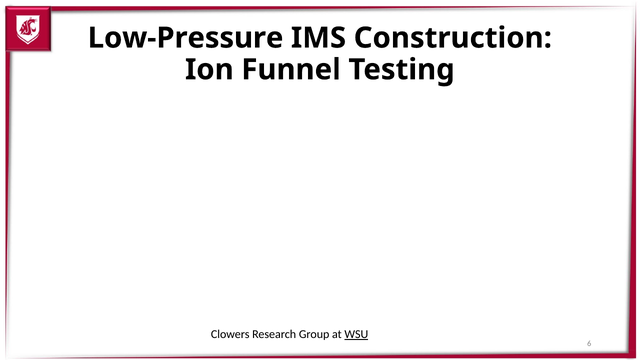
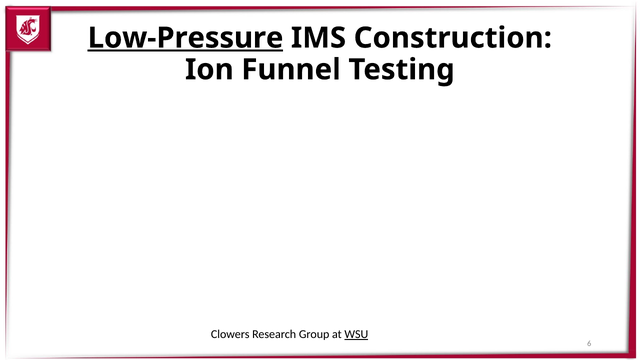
Low-Pressure underline: none -> present (186, 38)
